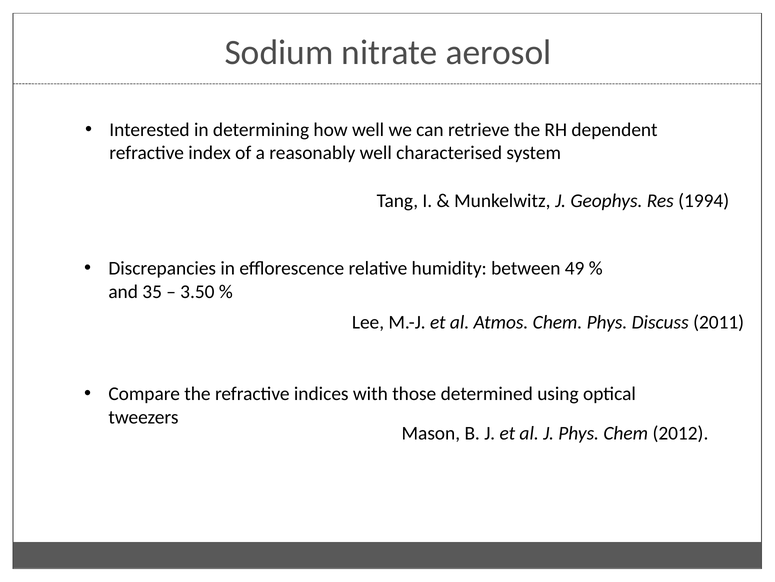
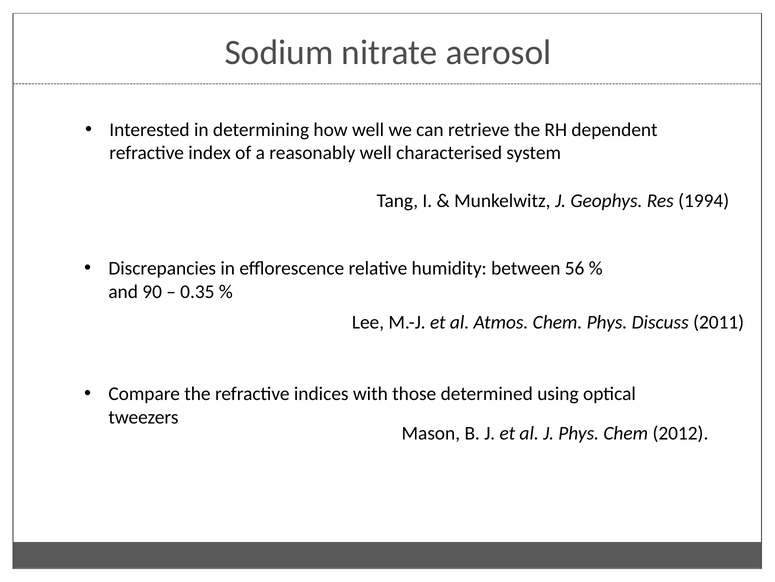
49: 49 -> 56 (575, 268)
35: 35 -> 90 (152, 291)
3.50: 3.50 -> 0.35 (197, 291)
